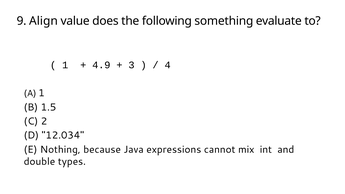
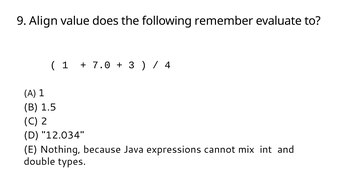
something: something -> remember (224, 21)
4.9: 4.9 -> 7.0 (101, 65)
